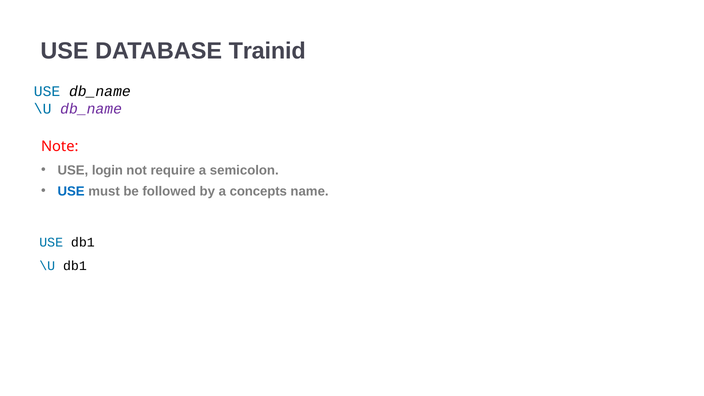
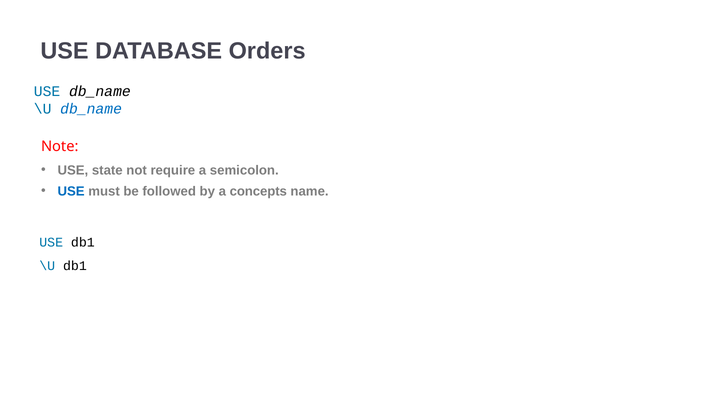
Trainid: Trainid -> Orders (267, 51)
db_name colour: purple -> blue (91, 109)
login: login -> state (107, 170)
